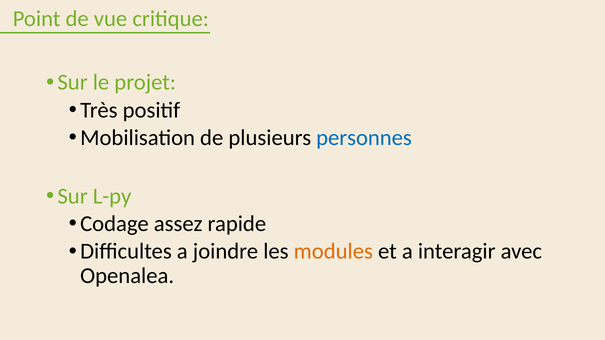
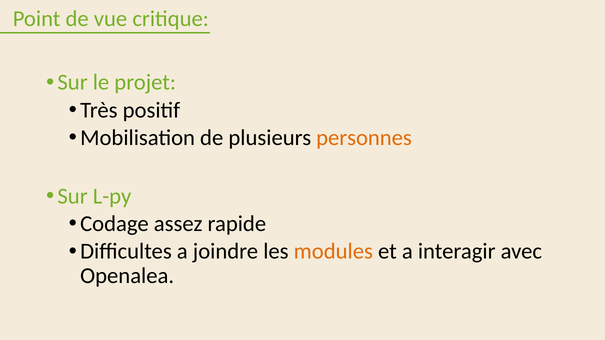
personnes colour: blue -> orange (364, 138)
